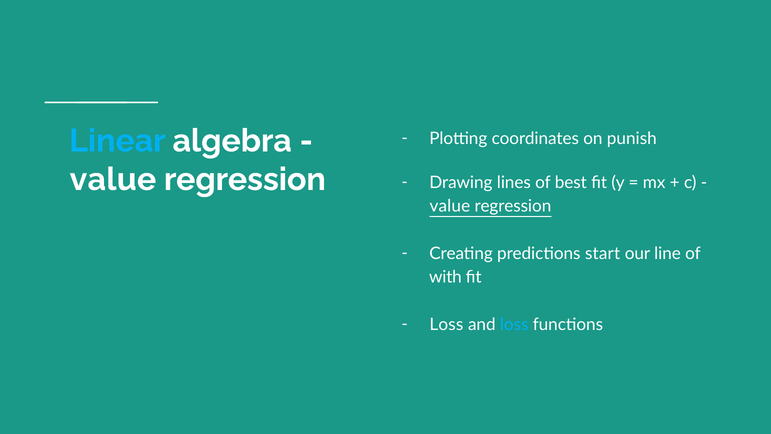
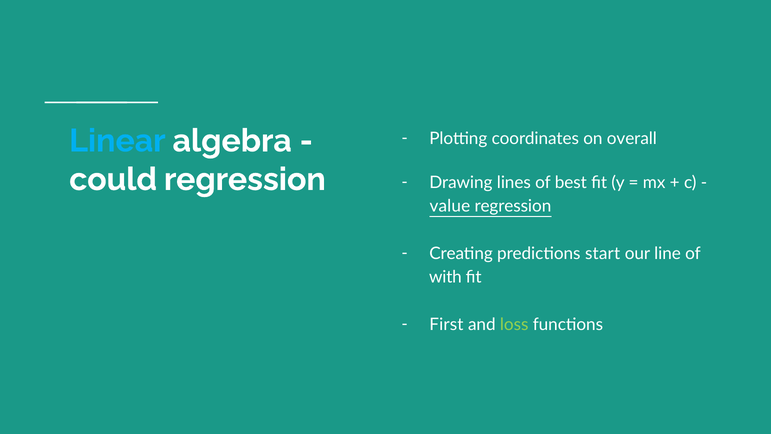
punish: punish -> overall (632, 138)
value: value -> could (113, 179)
Loss: Loss -> First (446, 324)
loss colour: light blue -> light green (514, 324)
